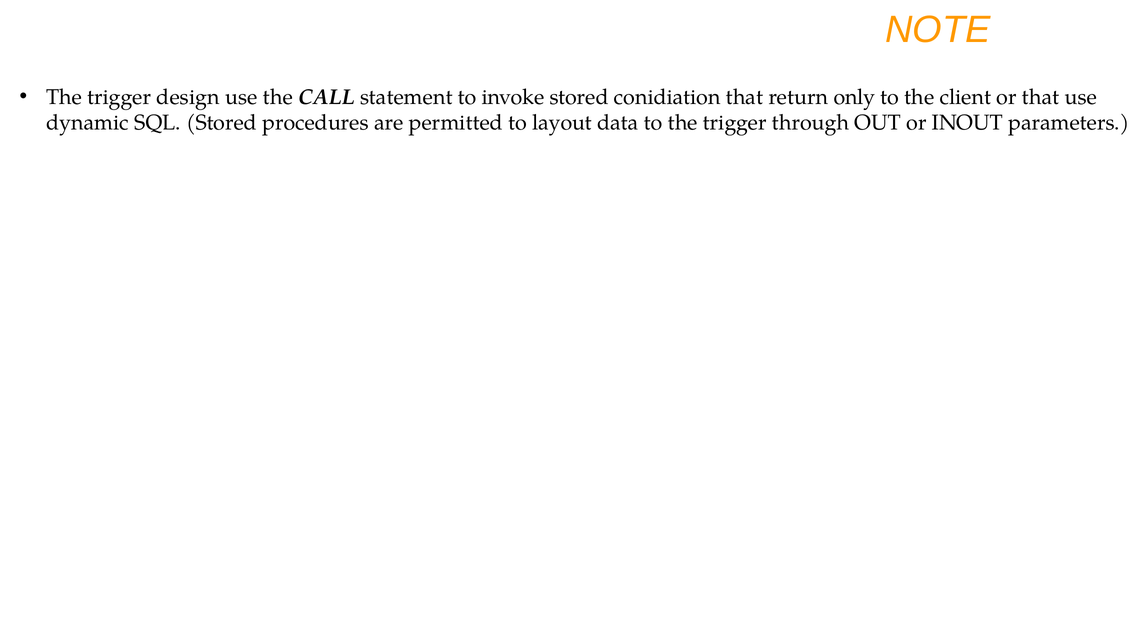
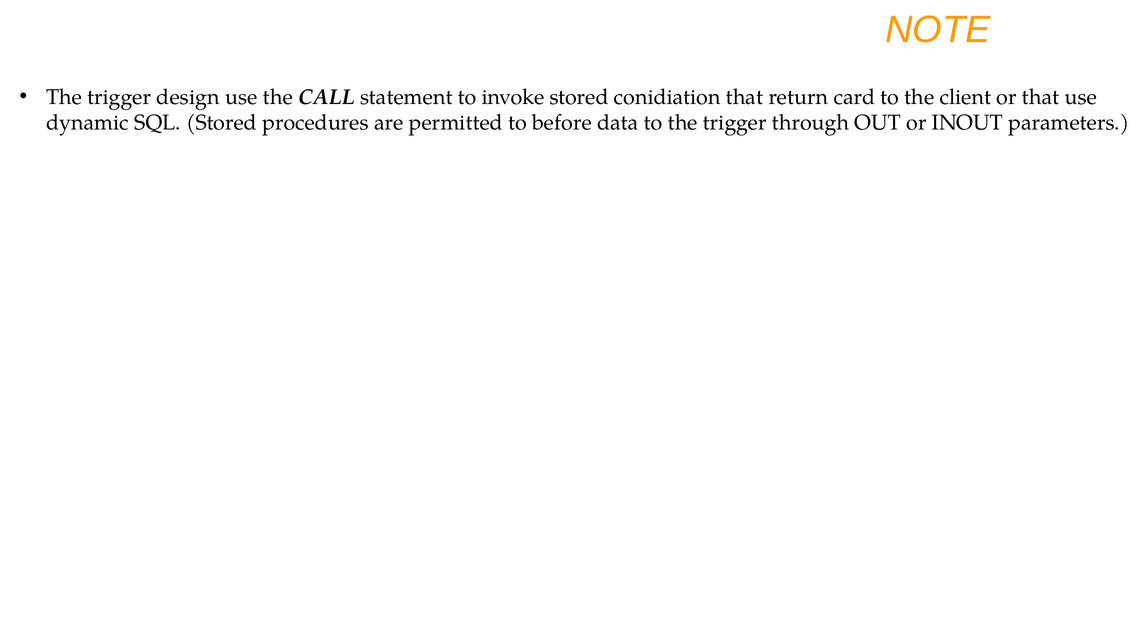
only: only -> card (854, 97)
layout: layout -> before (562, 123)
